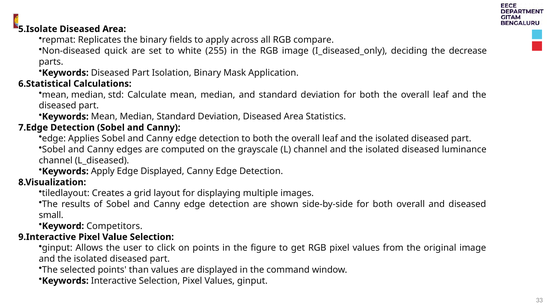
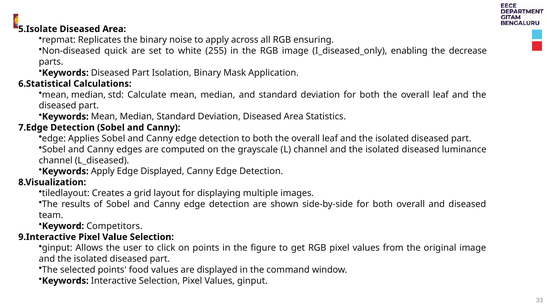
fields: fields -> noise (181, 40)
compare: compare -> ensuring (314, 40)
deciding: deciding -> enabling (409, 51)
small: small -> team (51, 215)
than: than -> food (139, 270)
